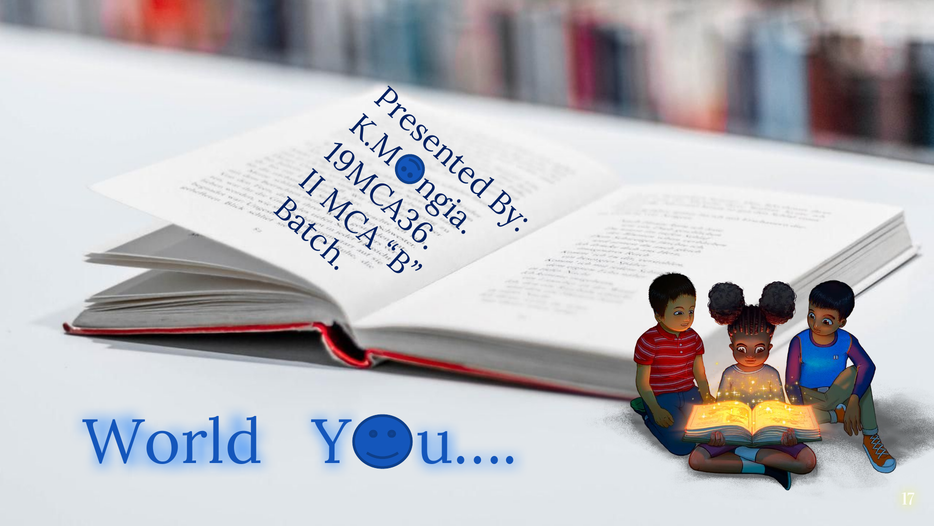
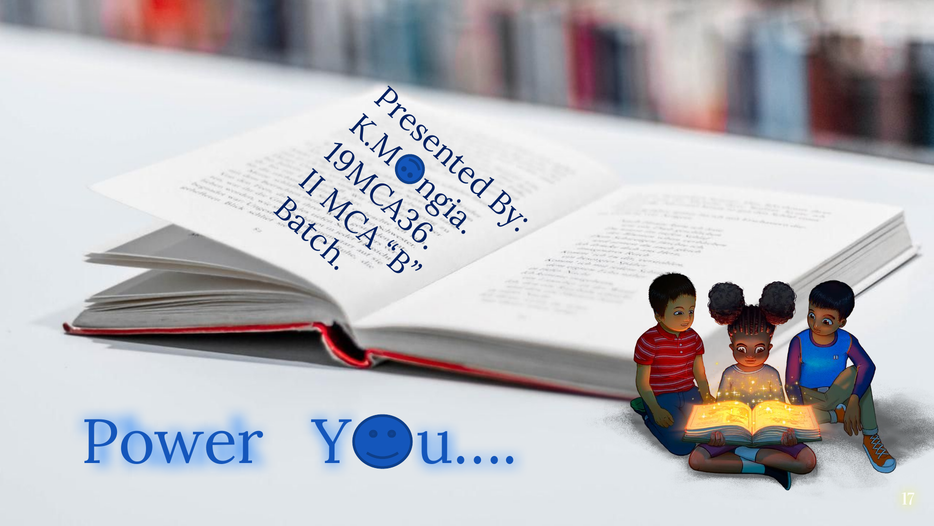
World: World -> Power (173, 442)
